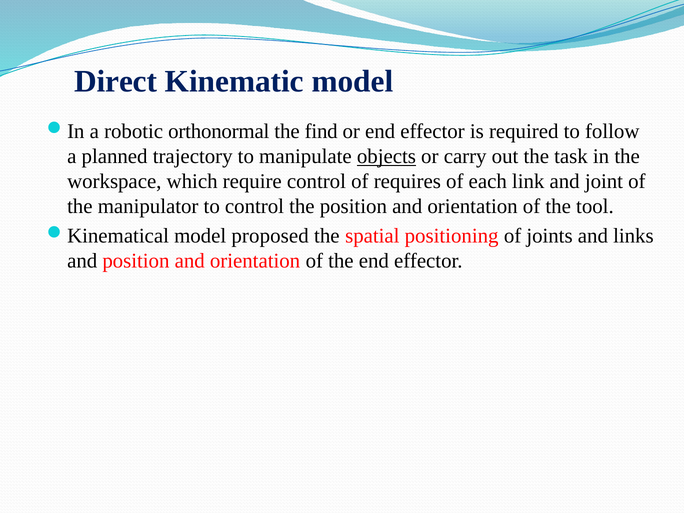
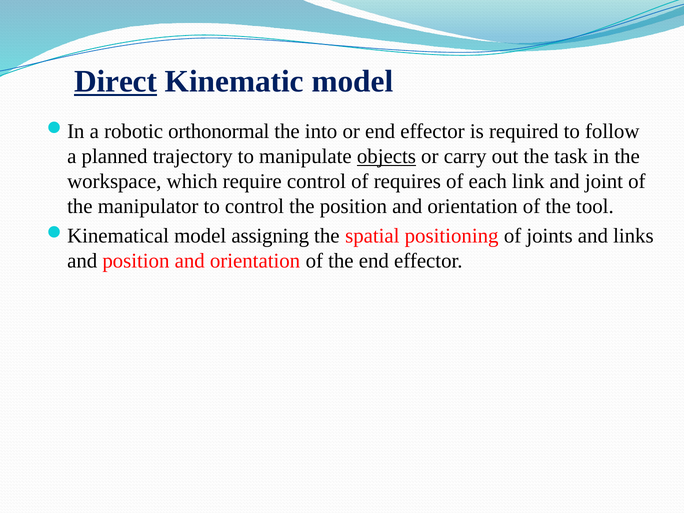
Direct underline: none -> present (116, 81)
find: find -> into (321, 131)
proposed: proposed -> assigning (270, 236)
